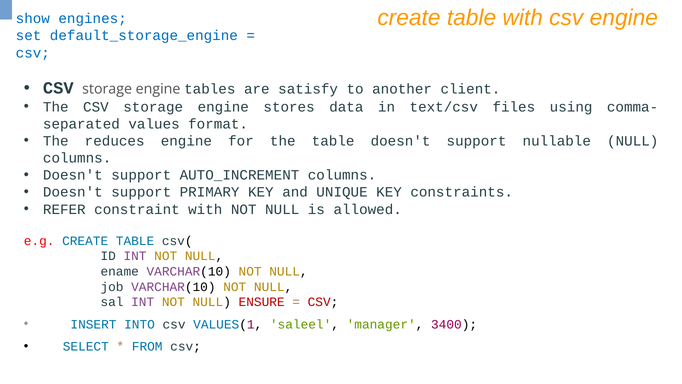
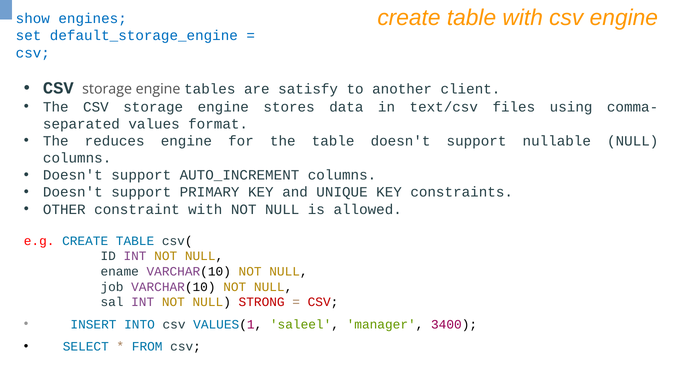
REFER: REFER -> OTHER (64, 209)
ENSURE: ENSURE -> STRONG (262, 302)
